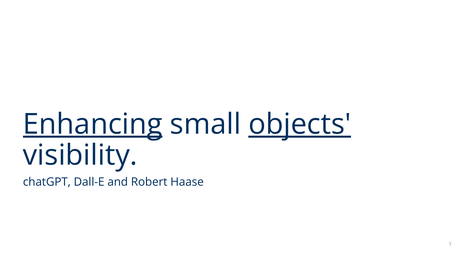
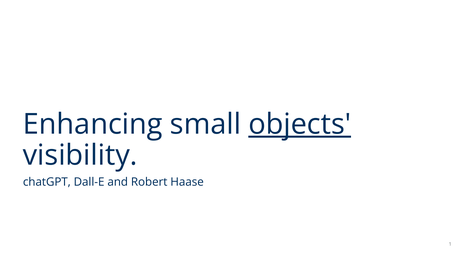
Enhancing underline: present -> none (93, 124)
